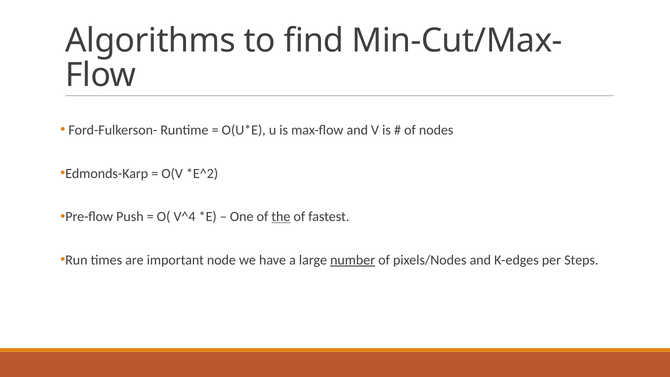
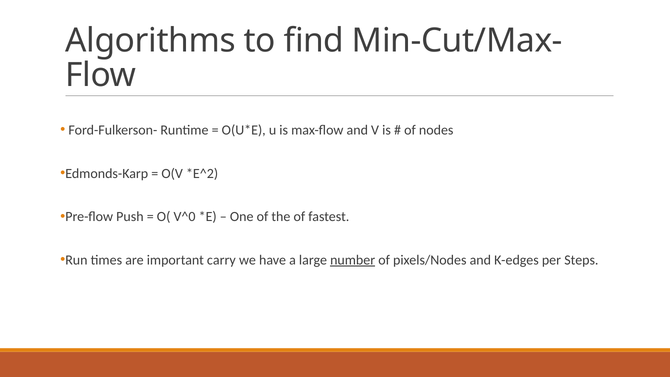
V^4: V^4 -> V^0 (184, 217)
the underline: present -> none (281, 217)
node: node -> carry (221, 260)
